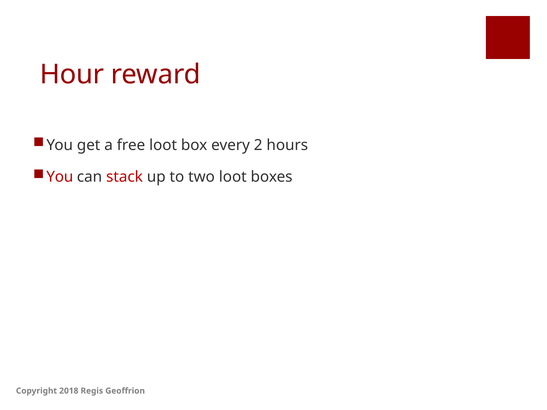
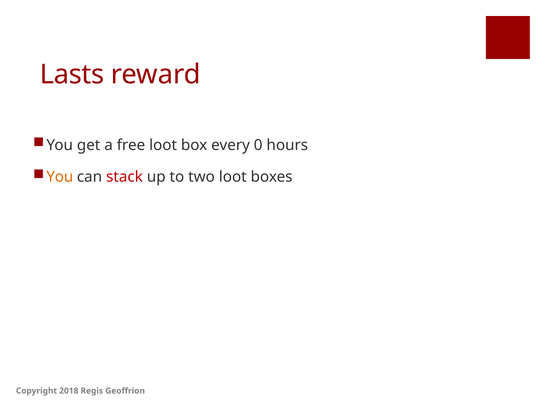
Hour: Hour -> Lasts (72, 74)
2: 2 -> 0 (258, 145)
You colour: red -> orange (60, 177)
